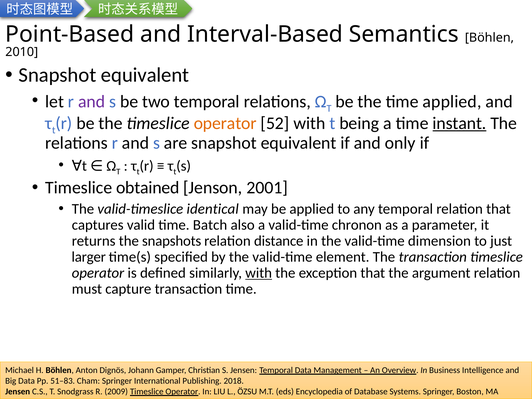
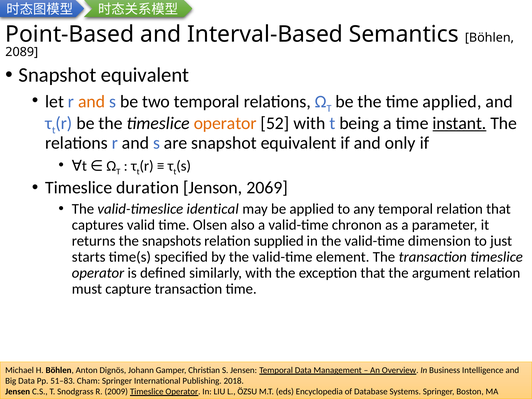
2010: 2010 -> 2089 (22, 52)
and colour: purple -> orange (92, 102)
obtained: obtained -> duration (148, 188)
2001: 2001 -> 2069 (267, 188)
Batch: Batch -> Olsen (210, 225)
distance: distance -> supplied (279, 241)
larger: larger -> starts (89, 257)
with underline: present -> none (259, 273)
